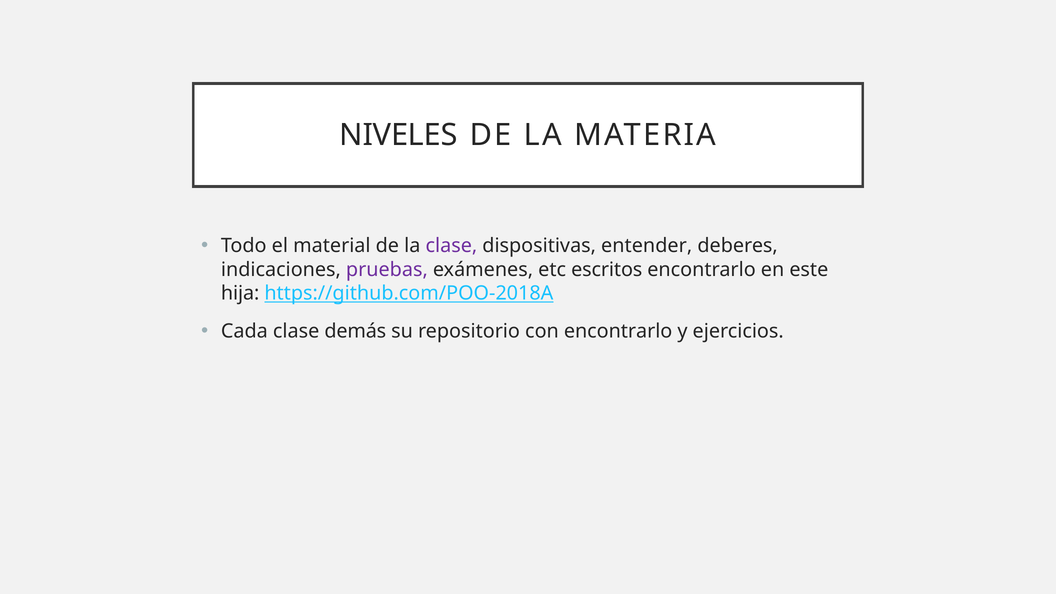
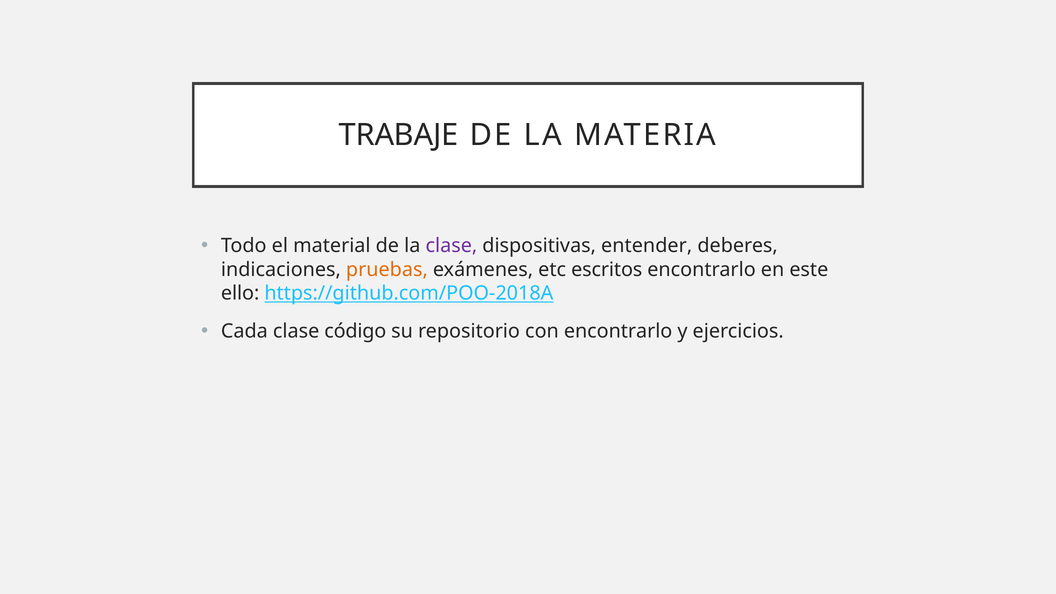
NIVELES: NIVELES -> TRABAJE (399, 135)
pruebas colour: purple -> orange (387, 269)
hija: hija -> ello (240, 293)
demás: demás -> código (355, 331)
